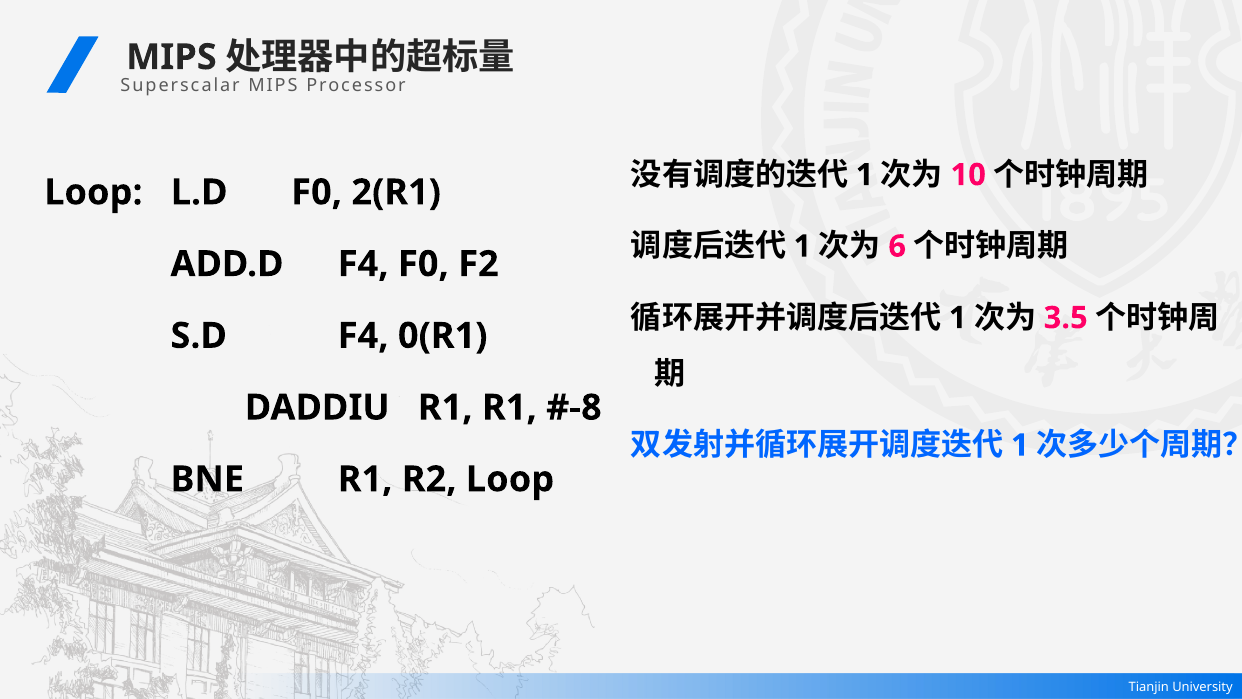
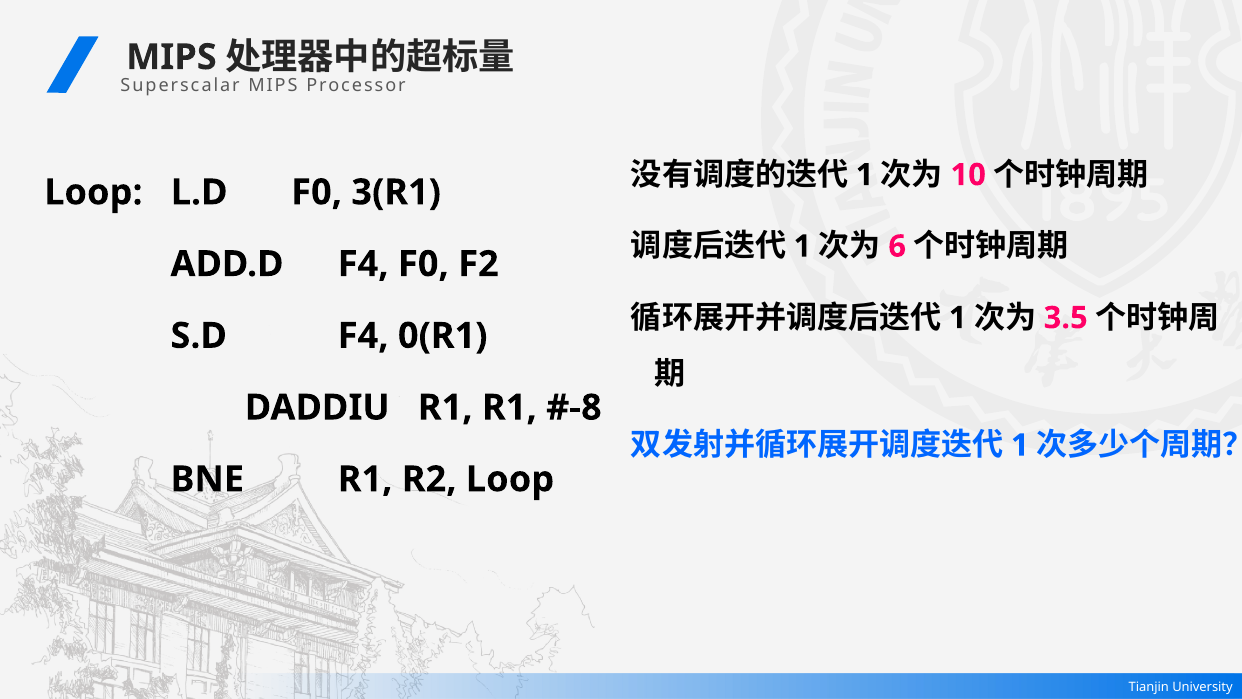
2(R1: 2(R1 -> 3(R1 (396, 192)
